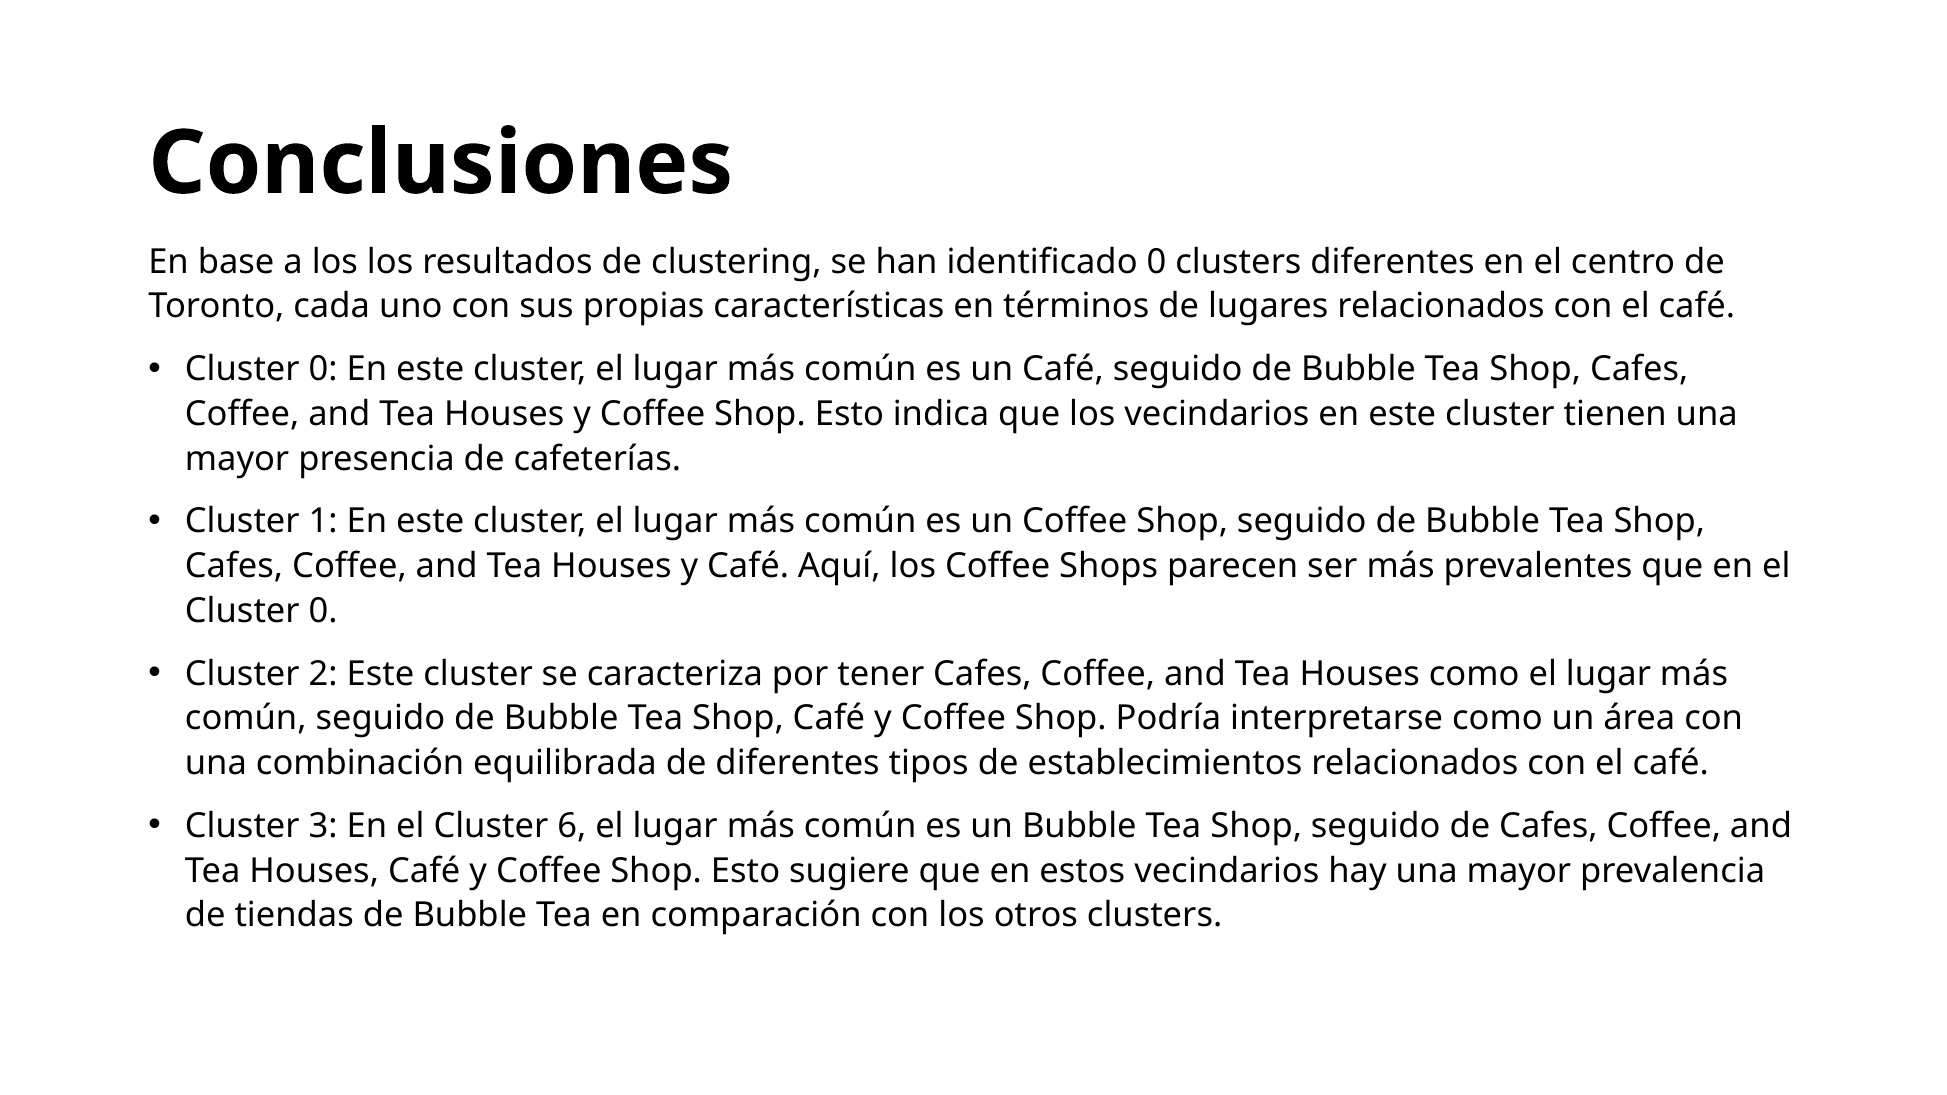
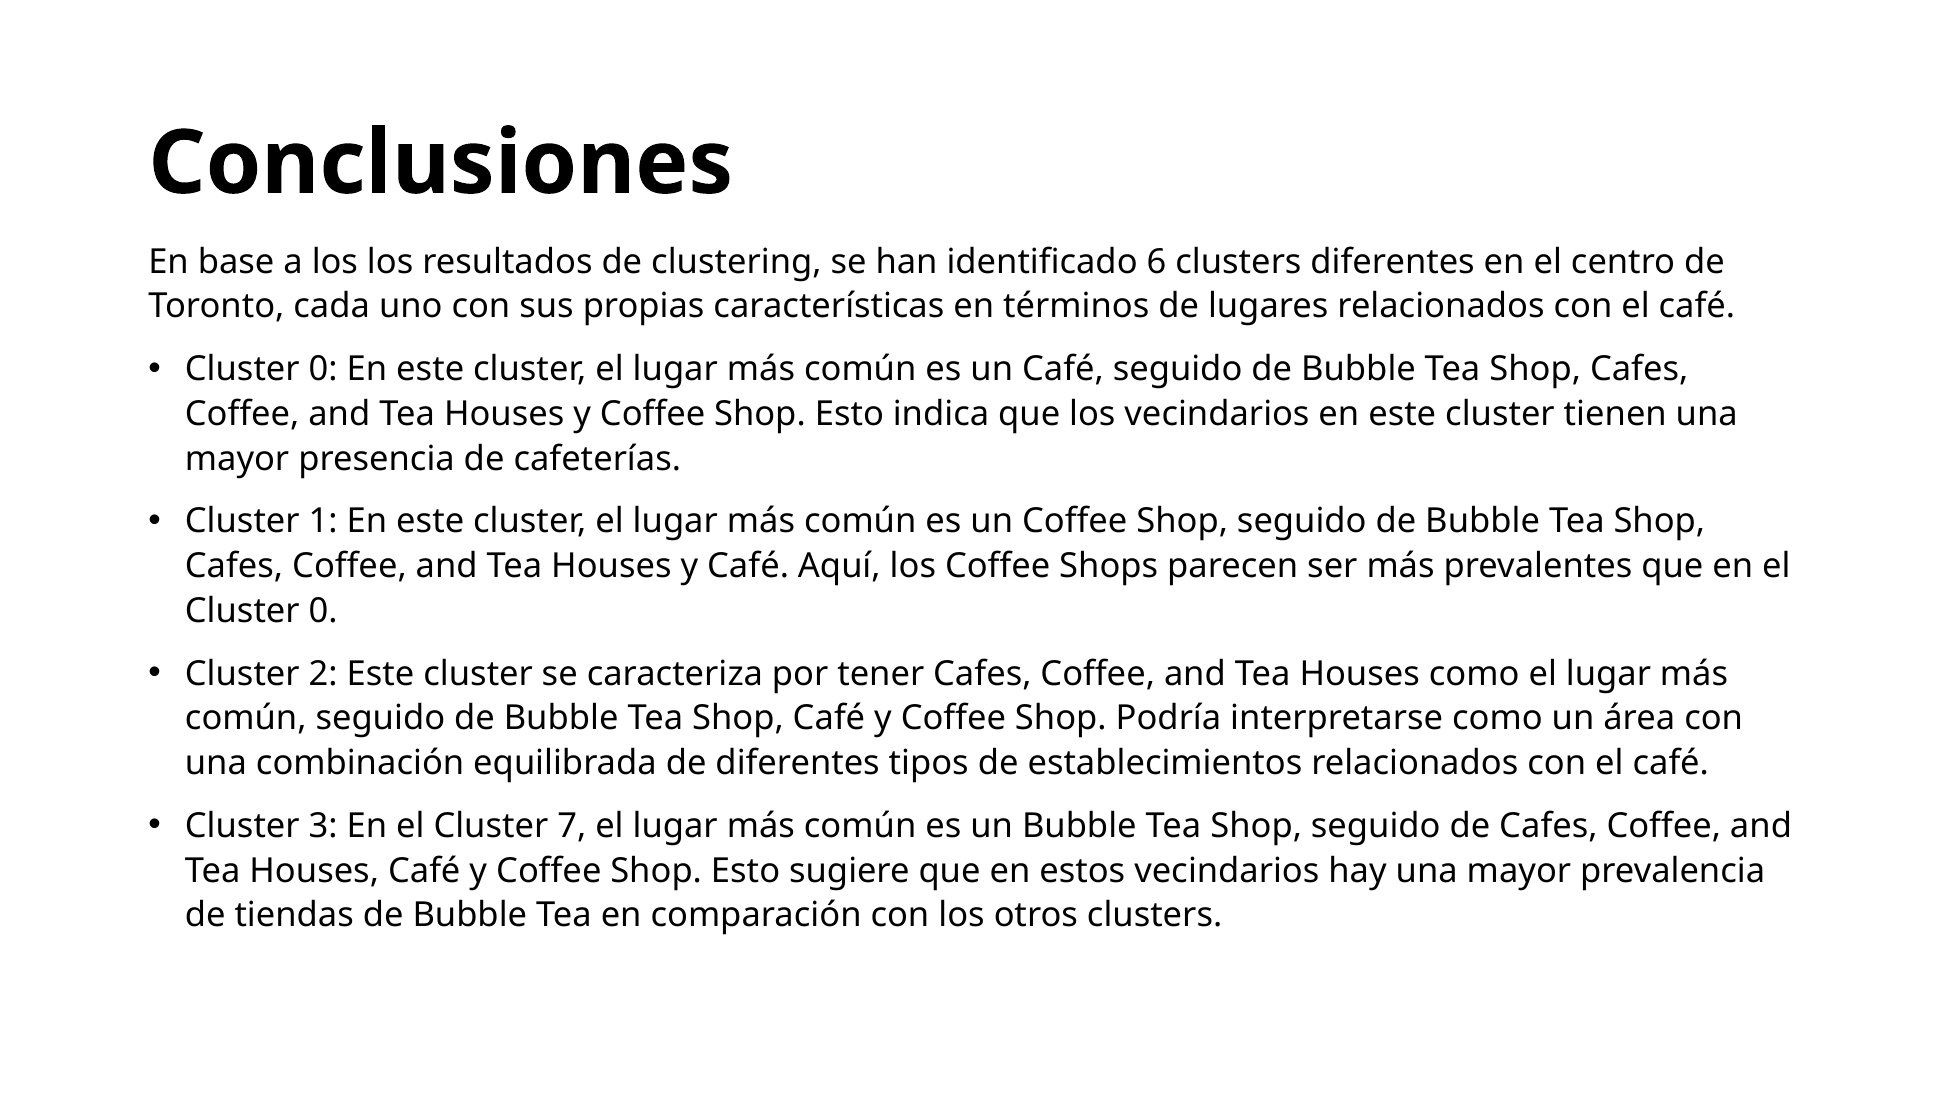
identificado 0: 0 -> 6 (1157, 262)
6: 6 -> 7 (572, 826)
